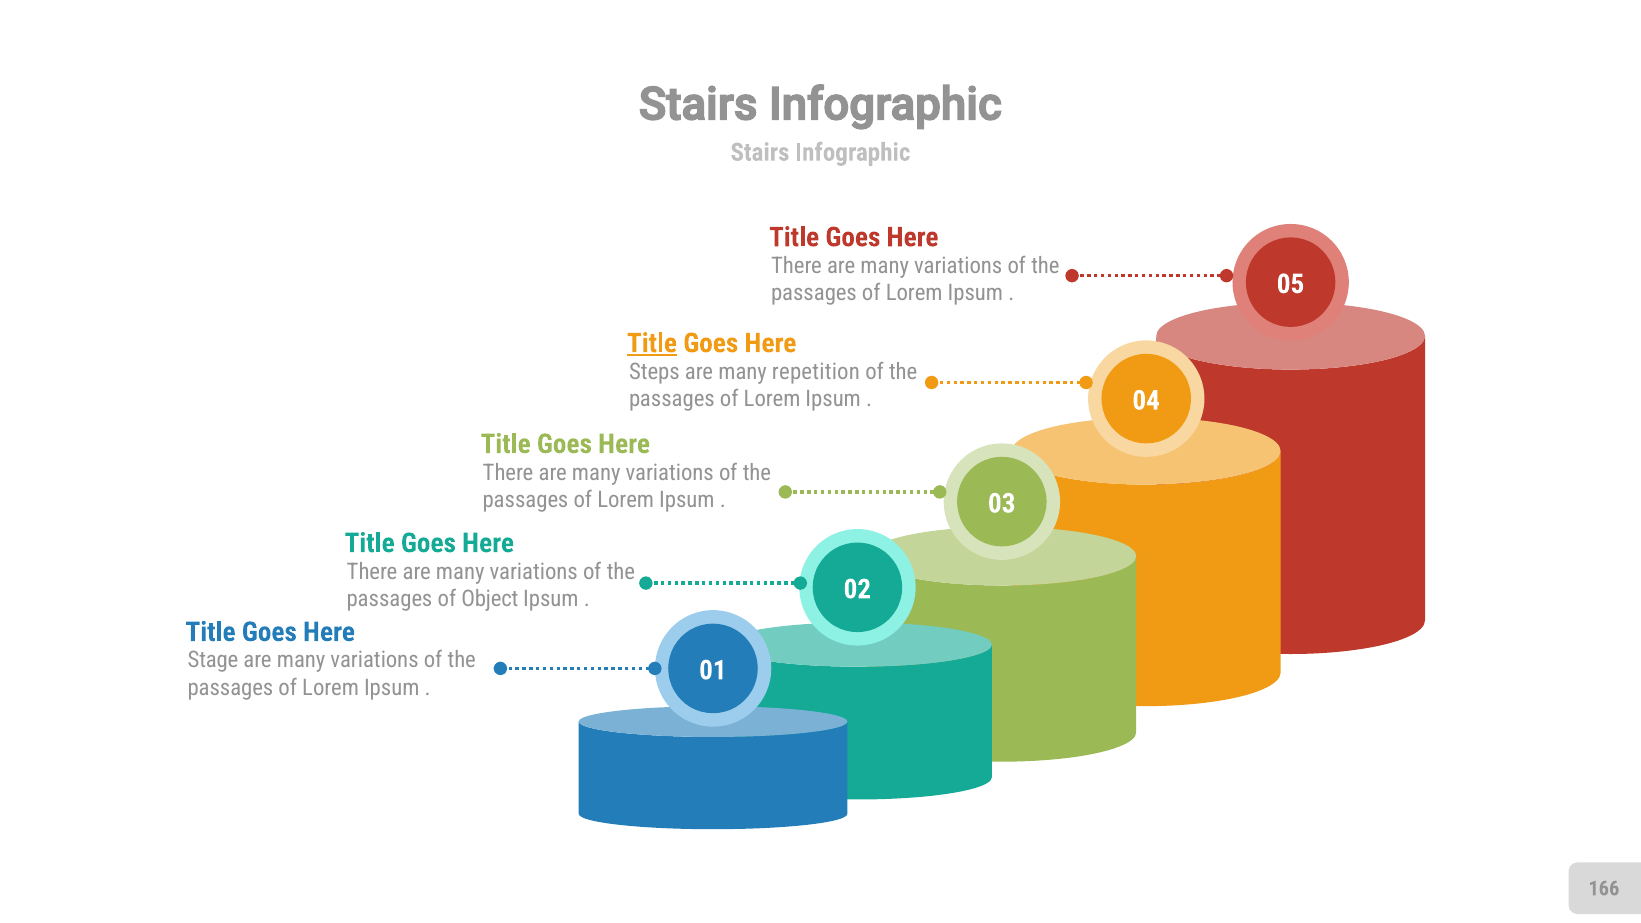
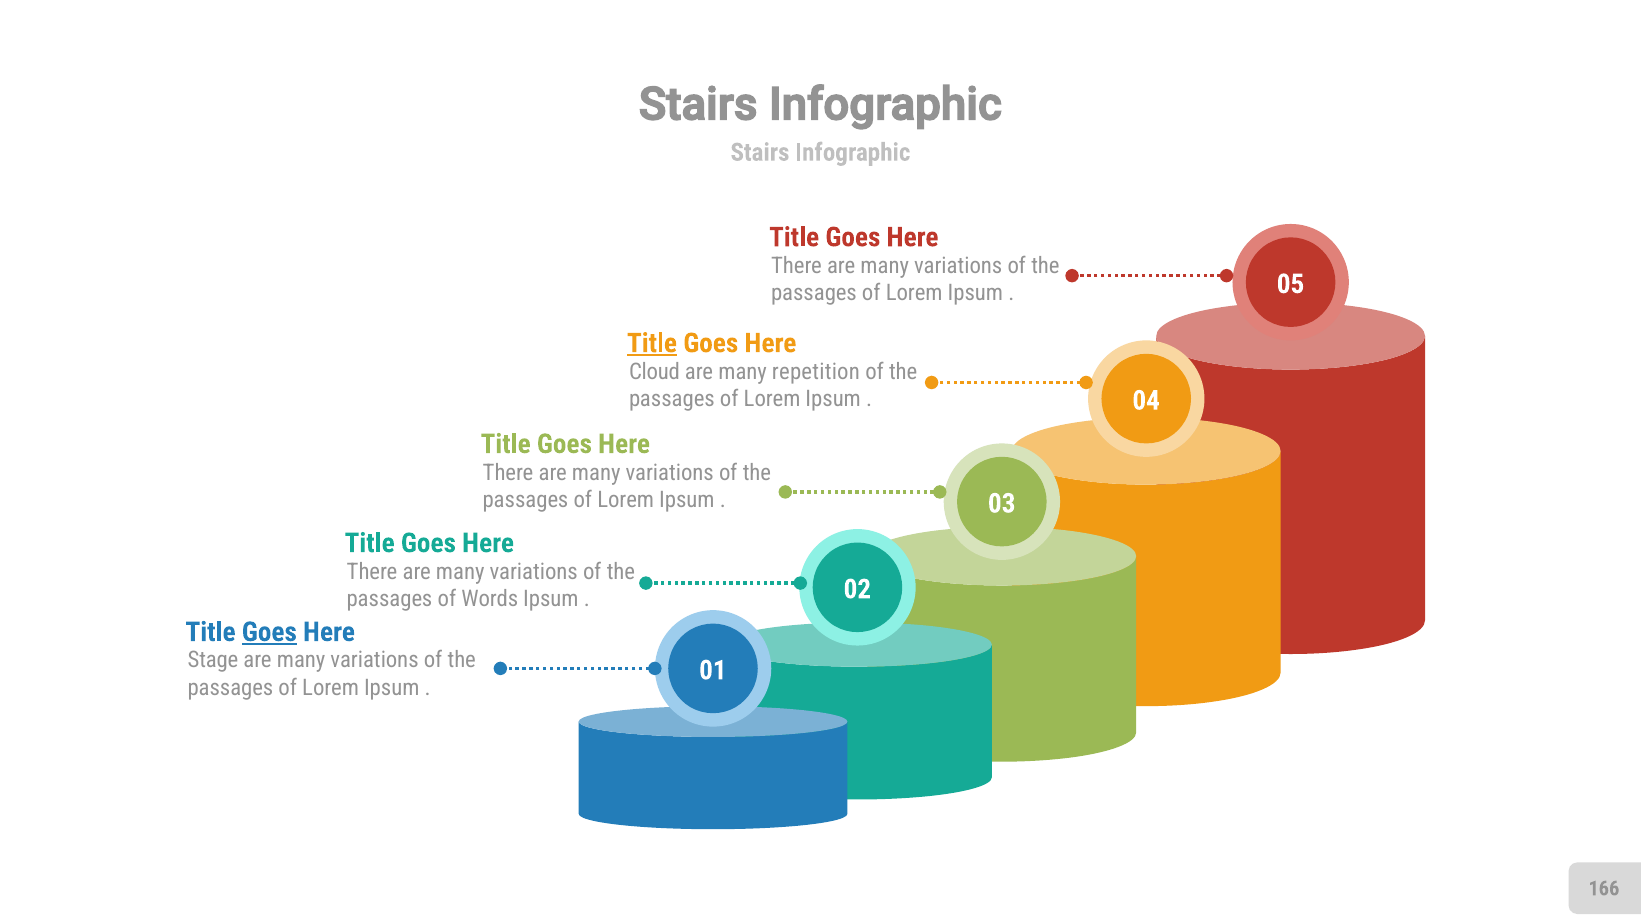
Steps: Steps -> Cloud (654, 372)
Object: Object -> Words (490, 599)
Goes underline: none -> present (269, 632)
